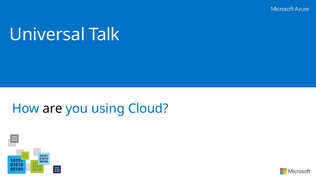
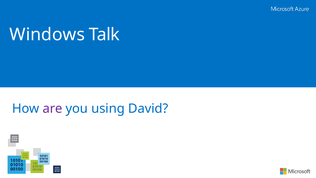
Universal: Universal -> Windows (47, 35)
are colour: black -> purple (52, 108)
Cloud: Cloud -> David (148, 108)
